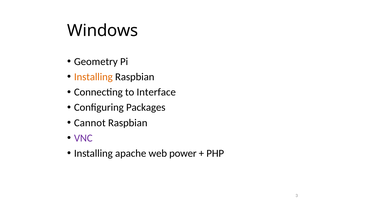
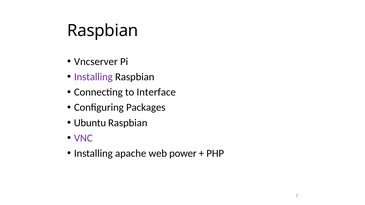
Windows: Windows -> Raspbian (103, 31)
Geometry: Geometry -> Vncserver (96, 62)
Installing colour: orange -> purple (93, 77)
Cannot: Cannot -> Ubuntu (90, 123)
